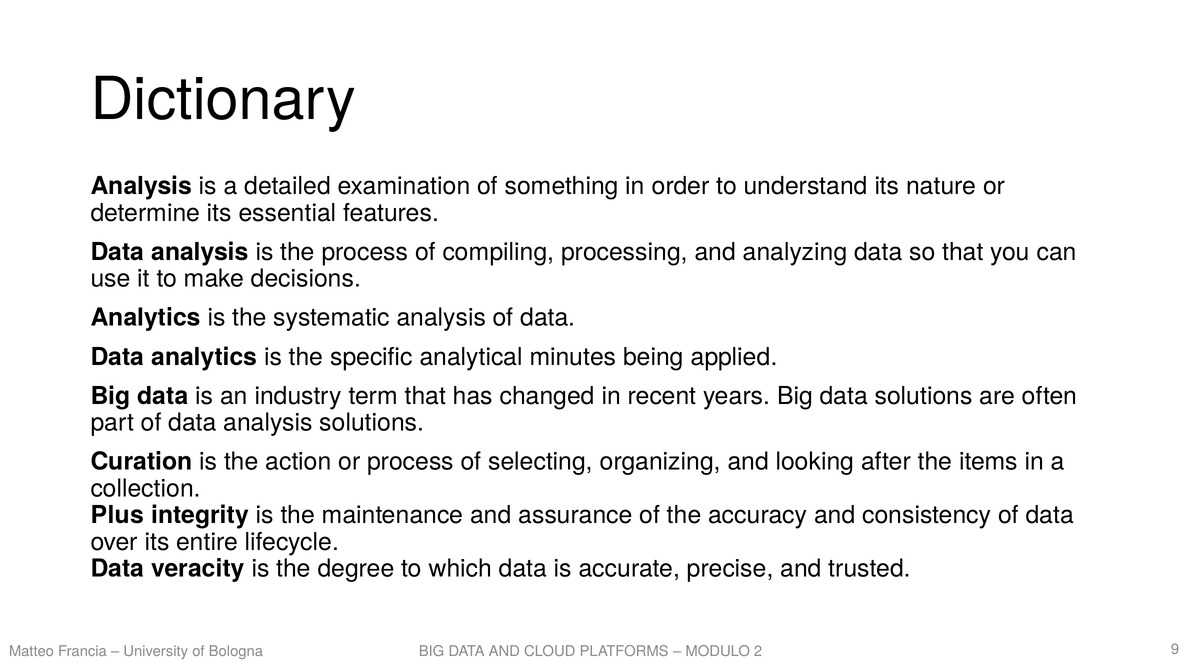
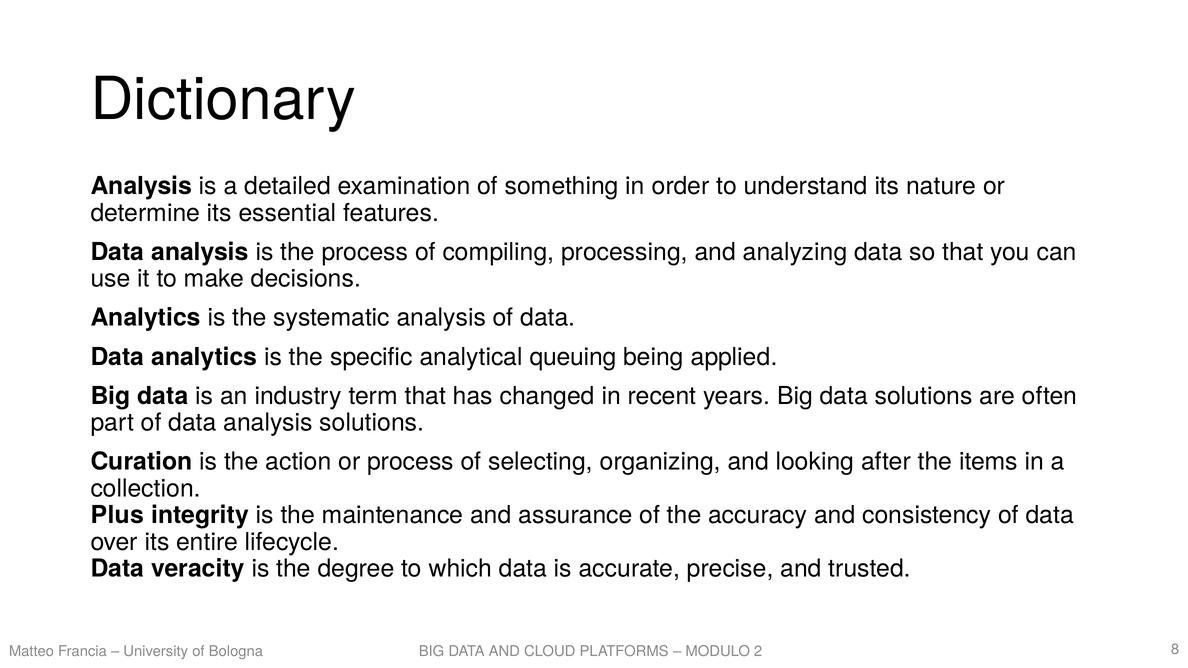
minutes: minutes -> queuing (573, 357)
9: 9 -> 8 (1175, 650)
